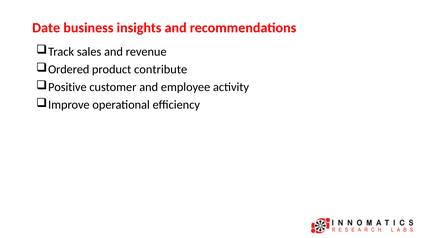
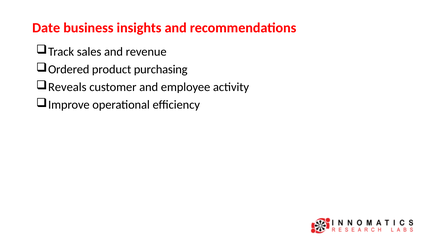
contribute: contribute -> purchasing (161, 69)
Positive: Positive -> Reveals (67, 87)
